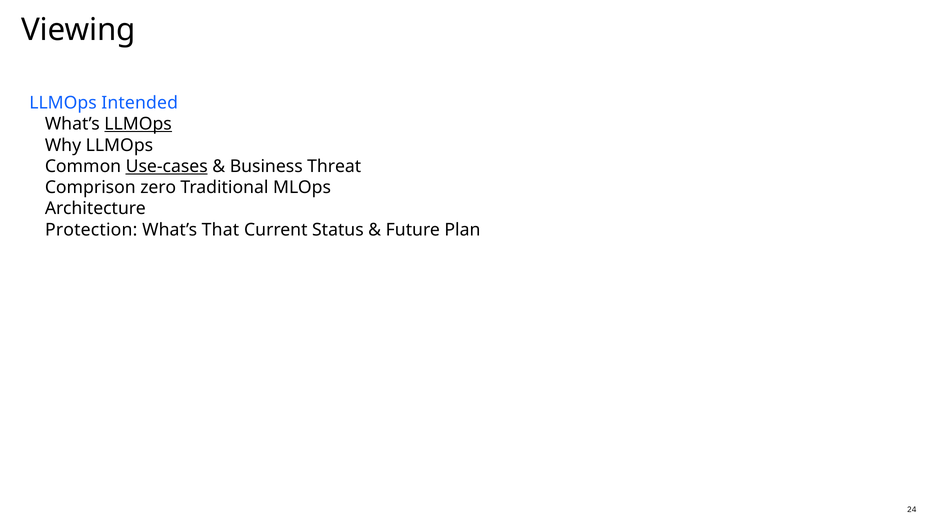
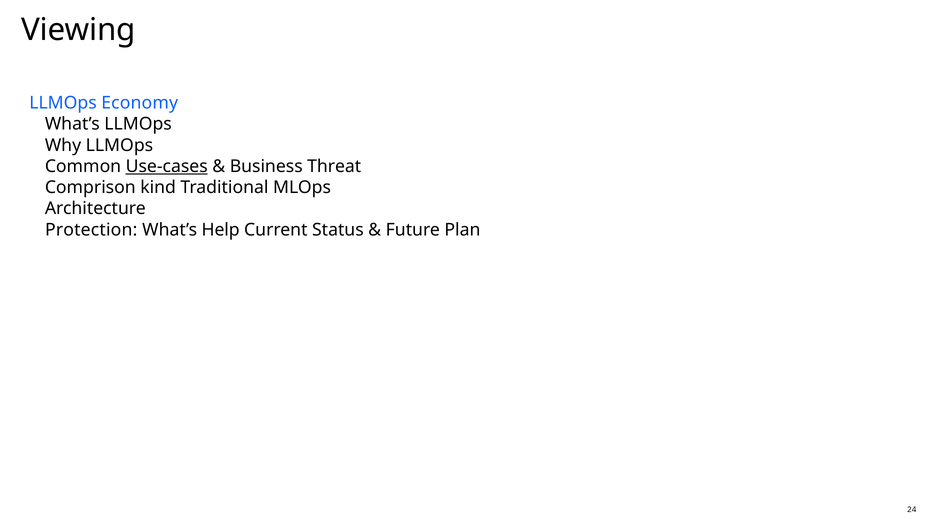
Intended: Intended -> Economy (140, 103)
LLMOps underline: present -> none (138, 124)
zero: zero -> kind (158, 187)
That: That -> Help (221, 230)
